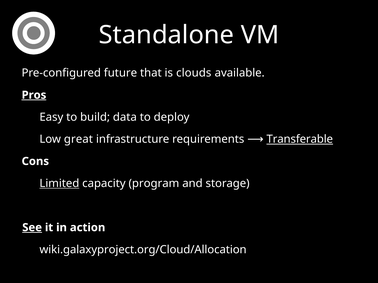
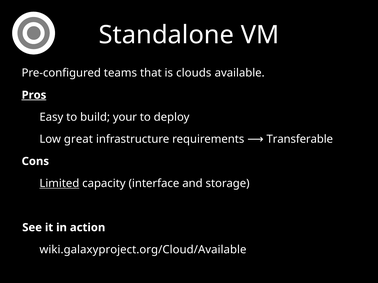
future: future -> teams (120, 73)
data: data -> your (125, 117)
Transferable underline: present -> none (300, 139)
program: program -> interface (154, 184)
See underline: present -> none (32, 228)
wiki.galaxyproject.org/Cloud/Allocation: wiki.galaxyproject.org/Cloud/Allocation -> wiki.galaxyproject.org/Cloud/Available (143, 250)
